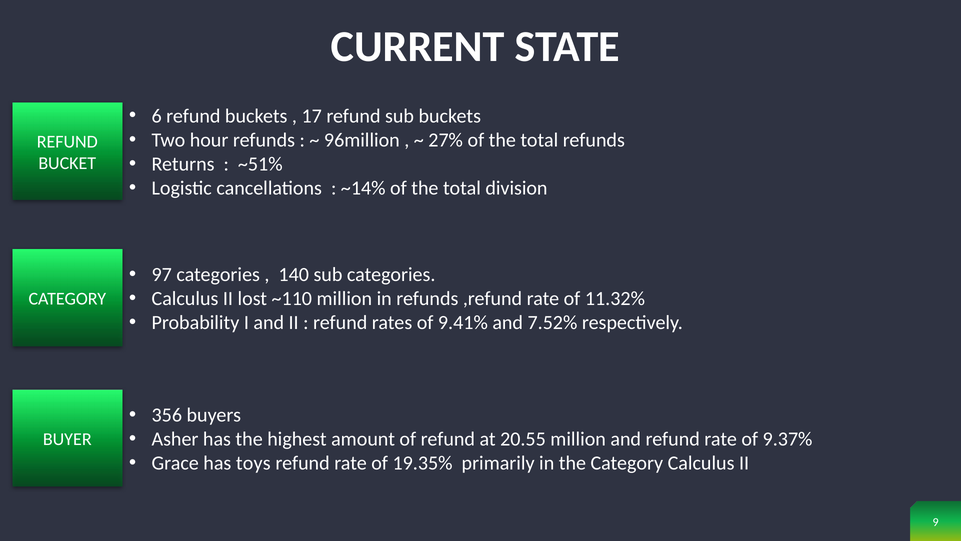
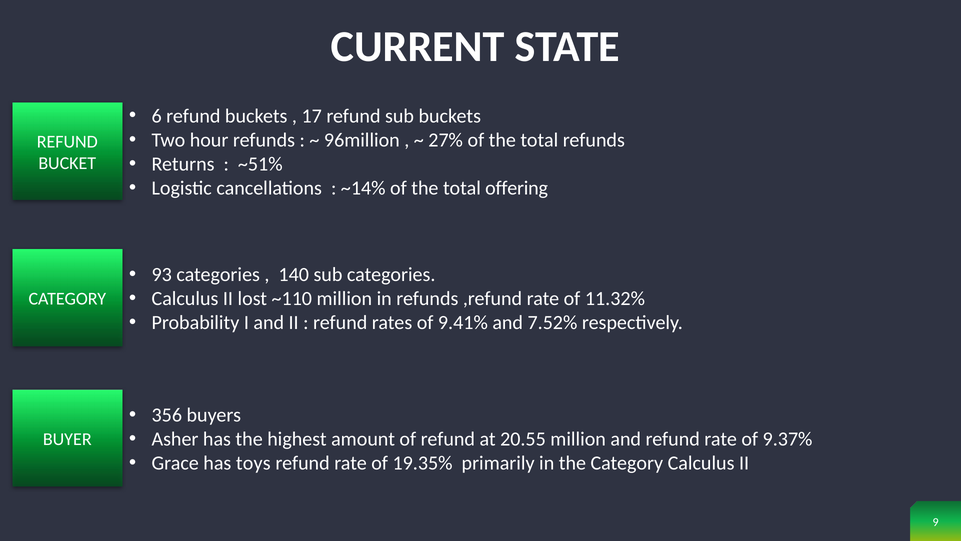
division: division -> offering (517, 188)
97: 97 -> 93 (162, 274)
